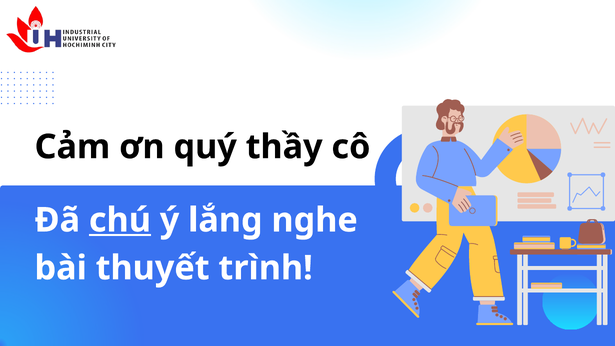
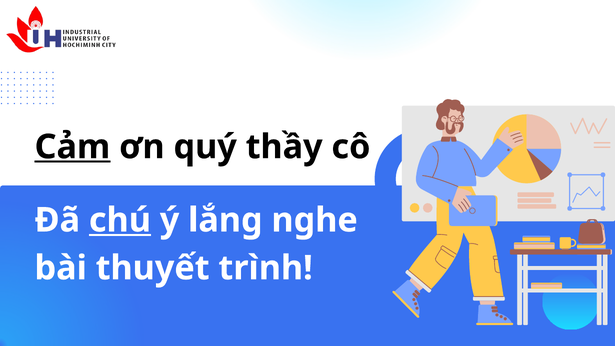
Cảm underline: none -> present (72, 147)
